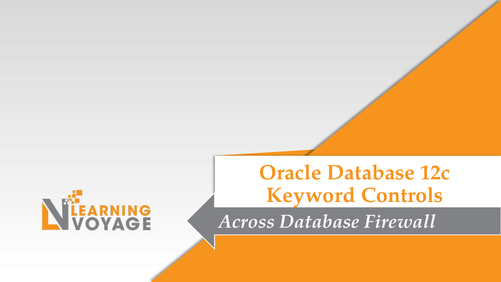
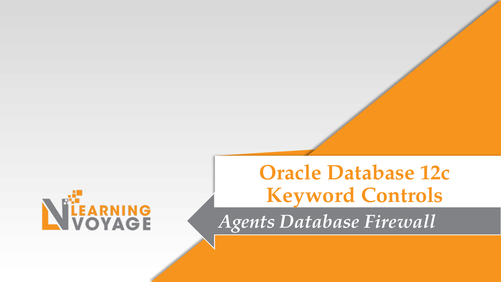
Across: Across -> Agents (247, 221)
